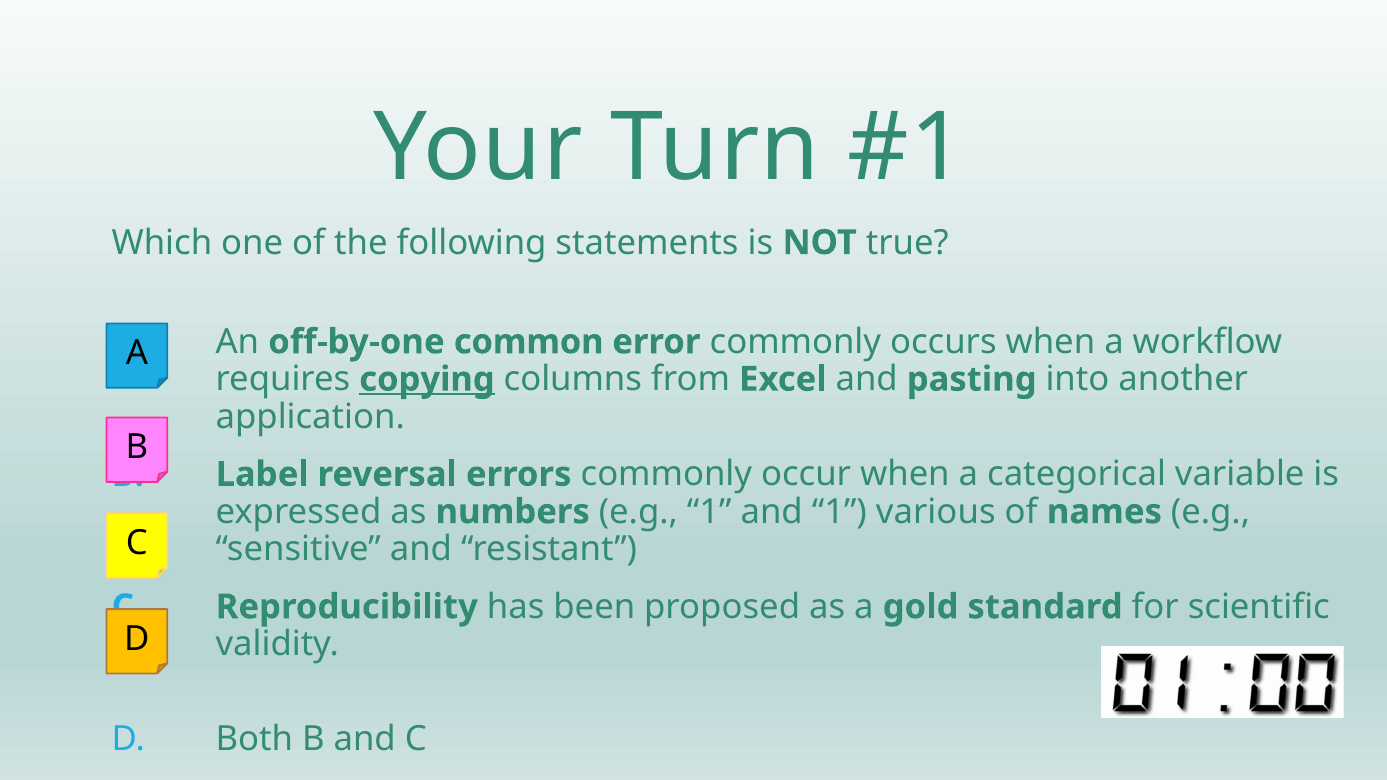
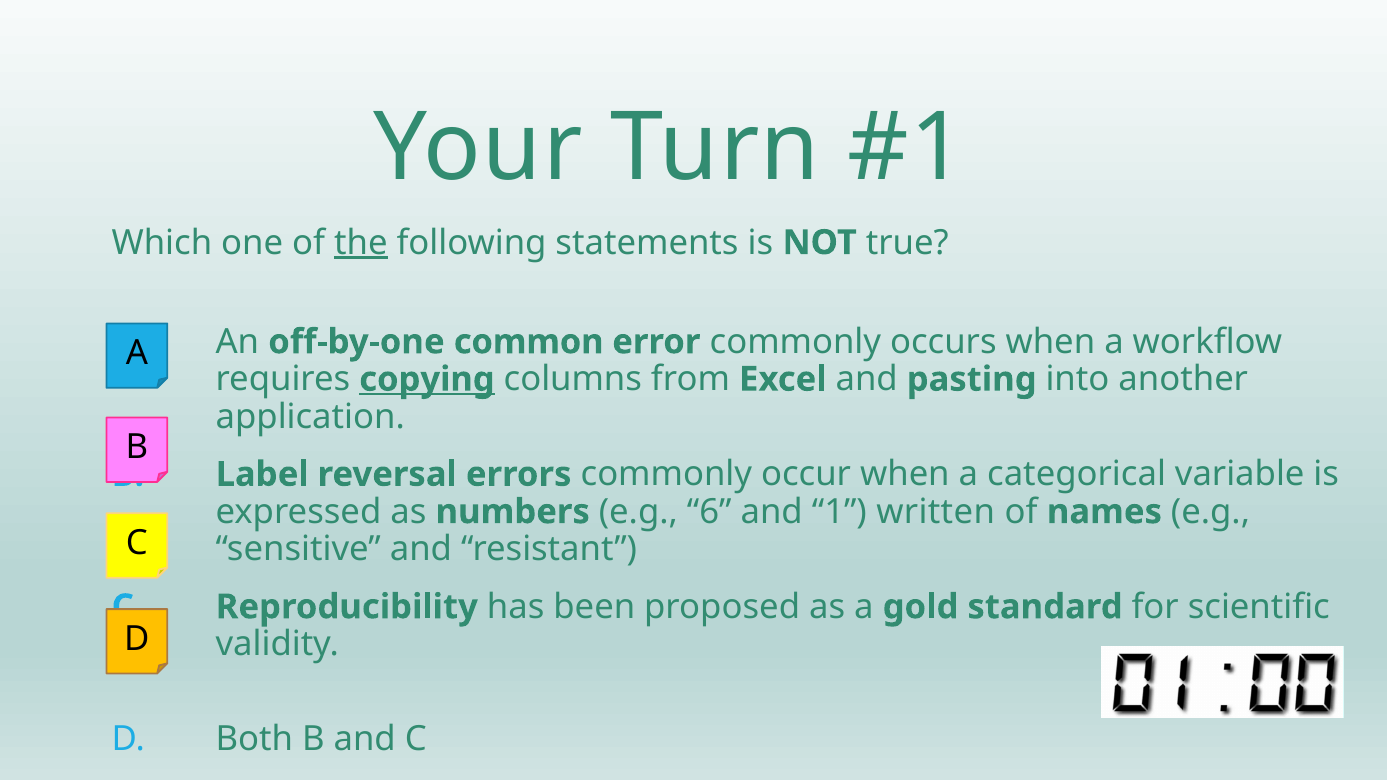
the underline: none -> present (361, 243)
e.g 1: 1 -> 6 (709, 512)
various: various -> written (936, 512)
